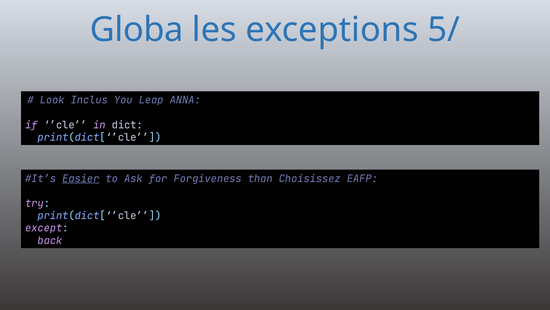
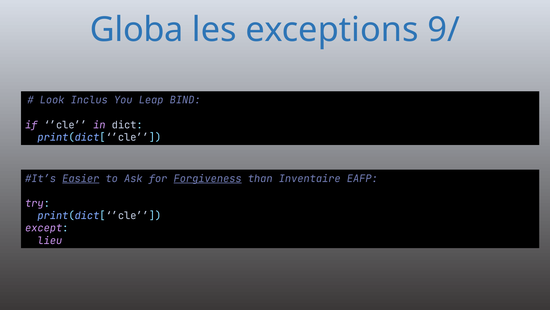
5/: 5/ -> 9/ (444, 30)
ANNA: ANNA -> BIND (185, 100)
Forgiveness underline: none -> present (208, 178)
Choisissez: Choisissez -> Inventaire (310, 178)
back: back -> lieu (50, 240)
